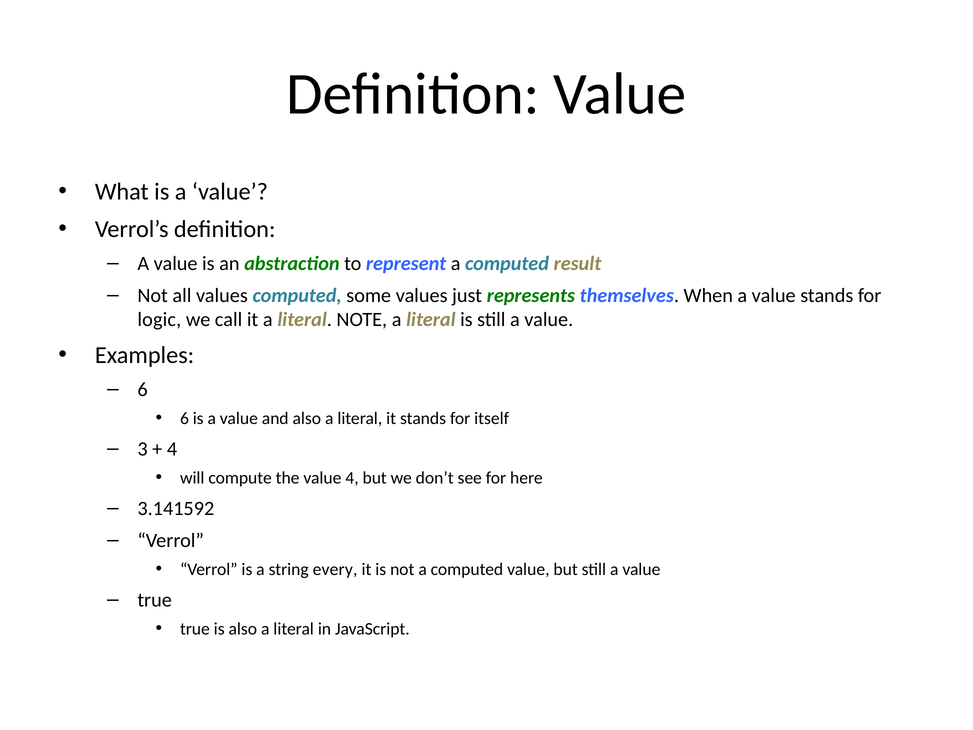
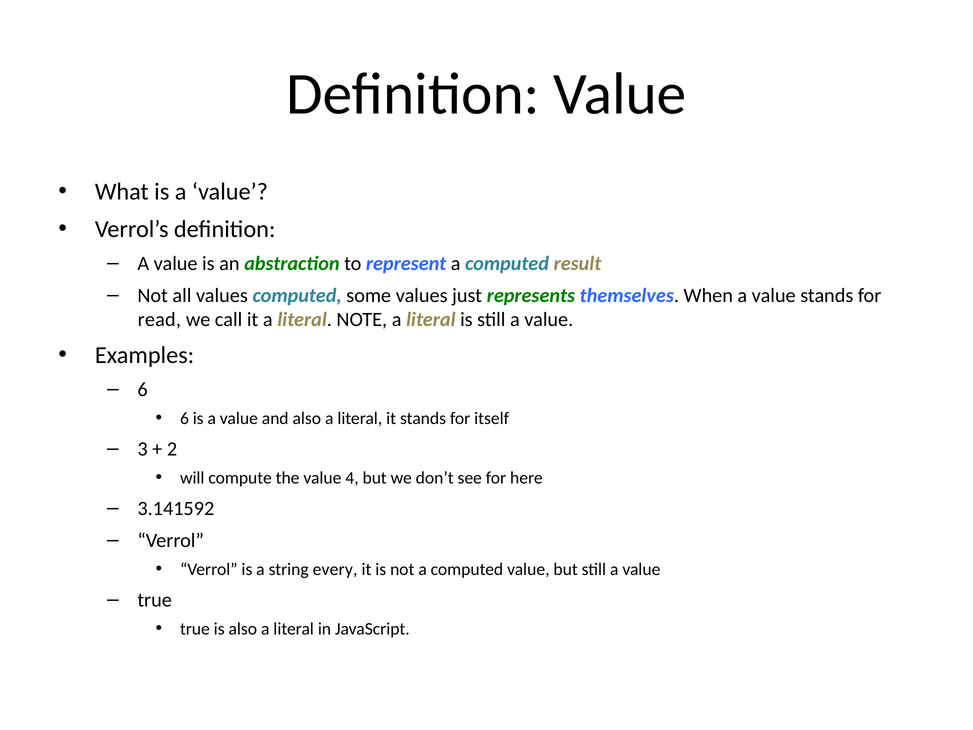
logic: logic -> read (159, 320)
4: 4 -> 2 (172, 449)
